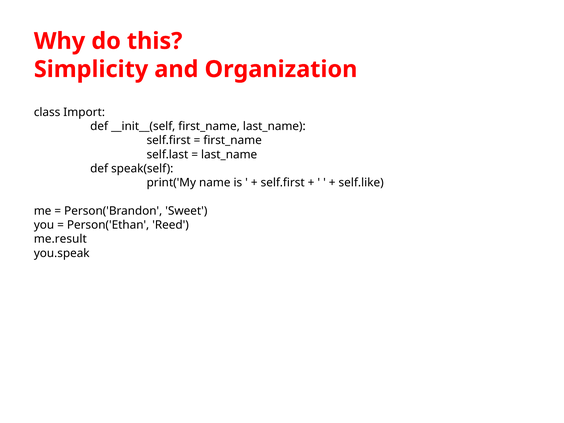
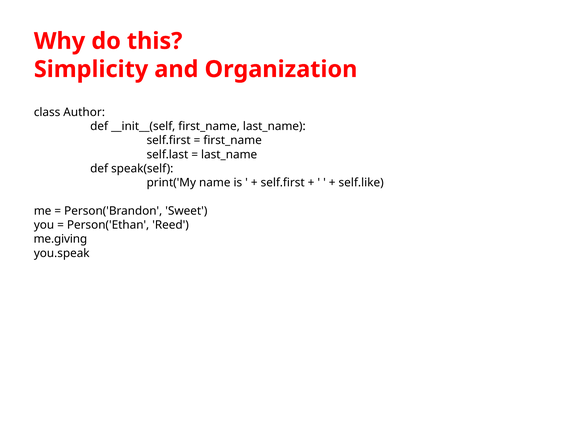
Import: Import -> Author (84, 112)
me.result: me.result -> me.giving (60, 239)
